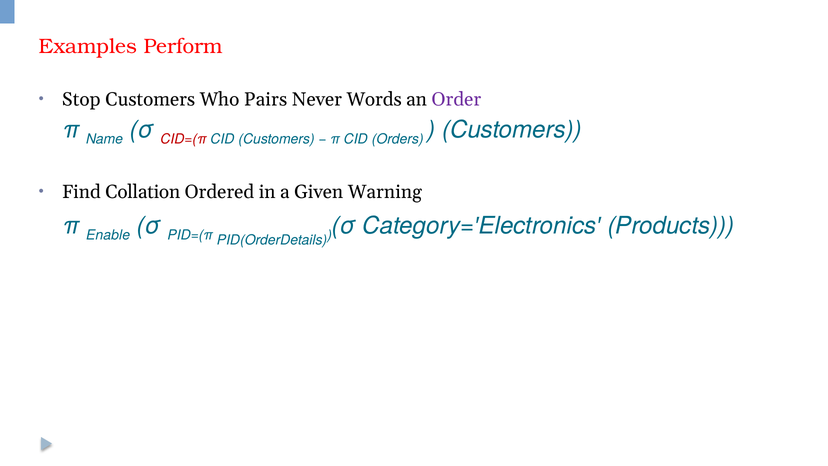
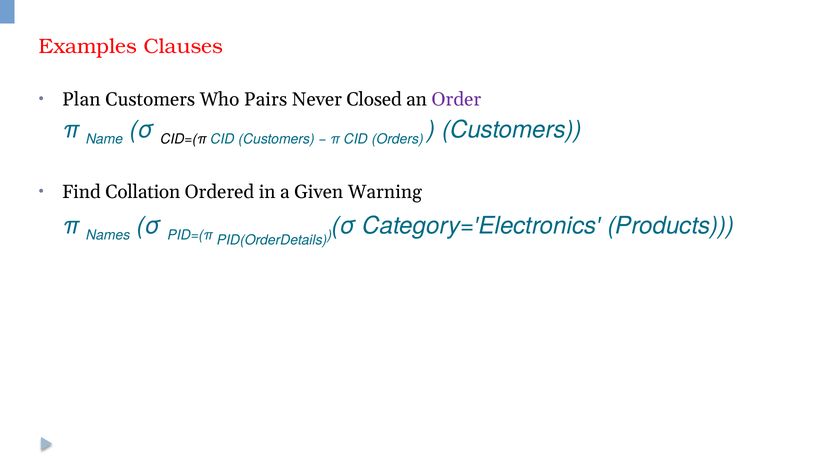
Perform: Perform -> Clauses (183, 47)
Stop: Stop -> Plan (81, 99)
Words: Words -> Closed (374, 99)
CID=(π colour: red -> black (183, 139)
Enable: Enable -> Names (108, 235)
